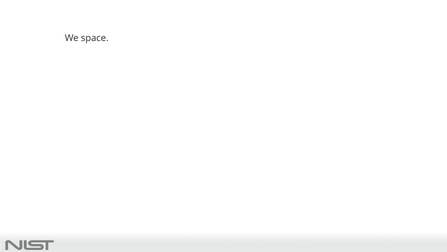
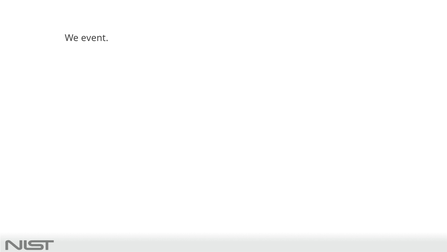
space: space -> event (95, 38)
